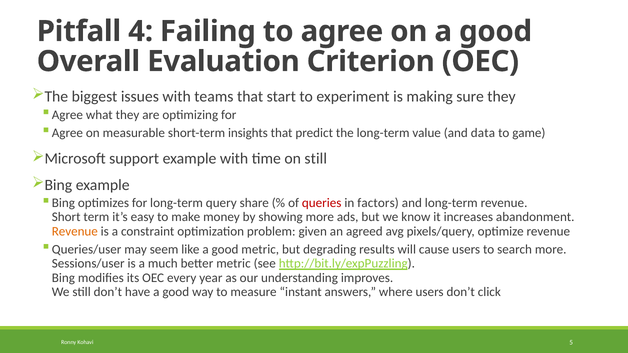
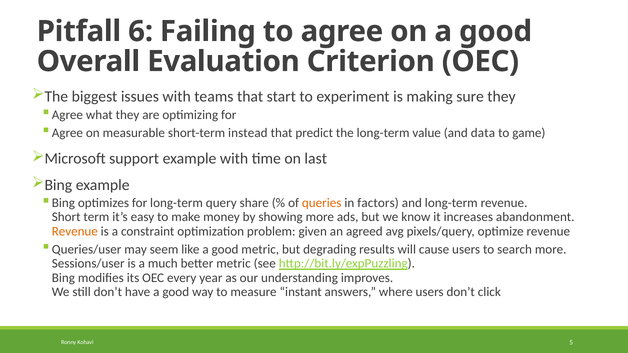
4: 4 -> 6 (141, 31)
insights: insights -> instead (248, 133)
on still: still -> last (316, 159)
queries colour: red -> orange (322, 203)
